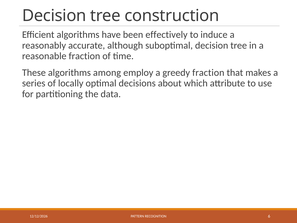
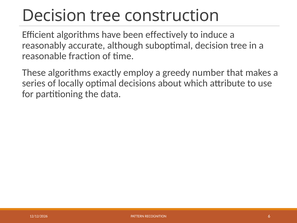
among: among -> exactly (107, 72)
greedy fraction: fraction -> number (208, 72)
